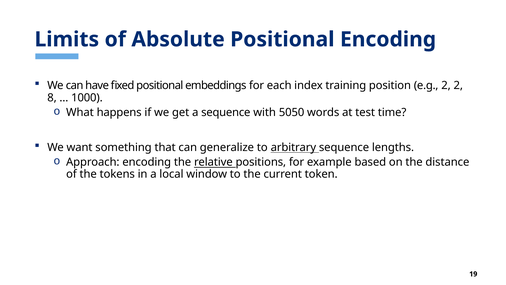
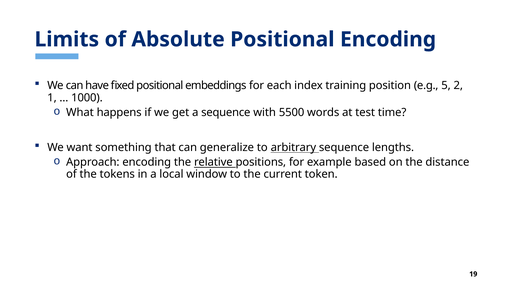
e.g 2: 2 -> 5 (446, 85)
8: 8 -> 1 (52, 98)
5050: 5050 -> 5500 (292, 112)
